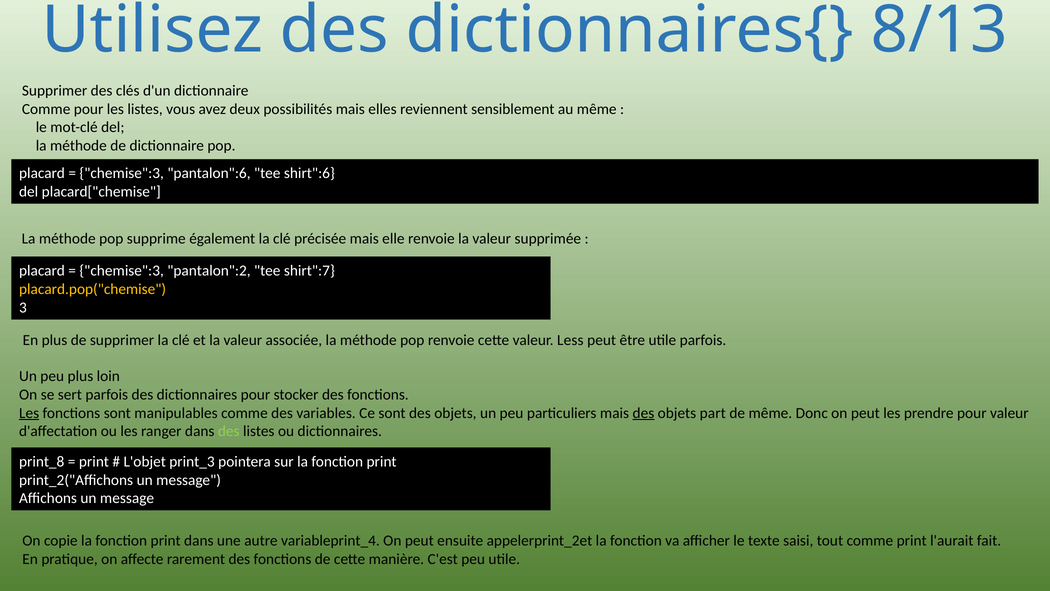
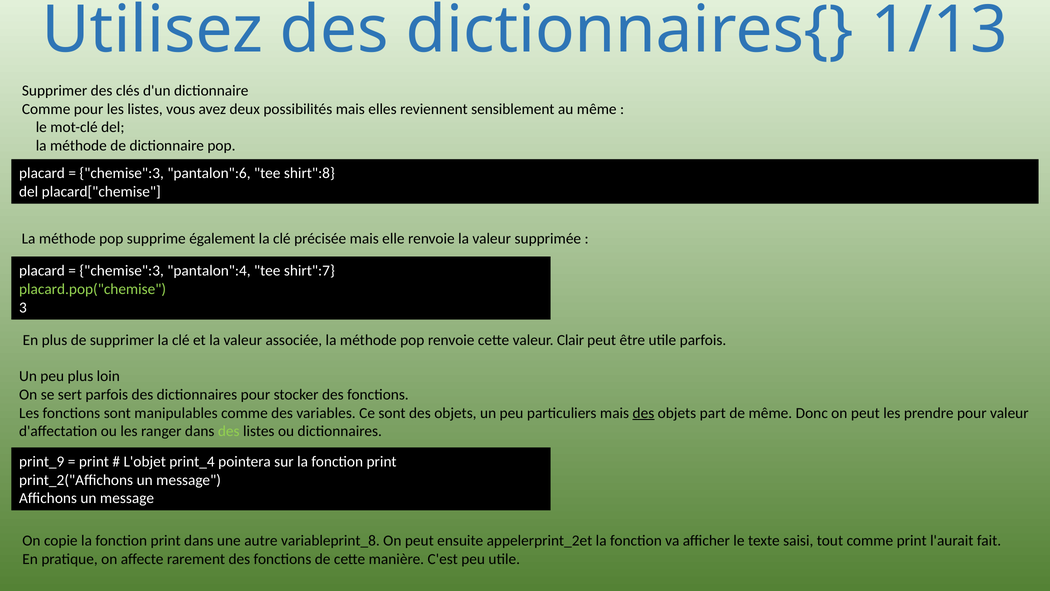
8/13: 8/13 -> 1/13 (939, 30)
shirt":6: shirt":6 -> shirt":8 (309, 173)
pantalon":2: pantalon":2 -> pantalon":4 (209, 271)
placard.pop("chemise colour: yellow -> light green (93, 289)
Less: Less -> Clair (570, 340)
Les underline: present -> none (29, 413)
print_8: print_8 -> print_9 (42, 461)
print_3: print_3 -> print_4 (192, 461)
variableprint_4: variableprint_4 -> variableprint_8 (330, 540)
